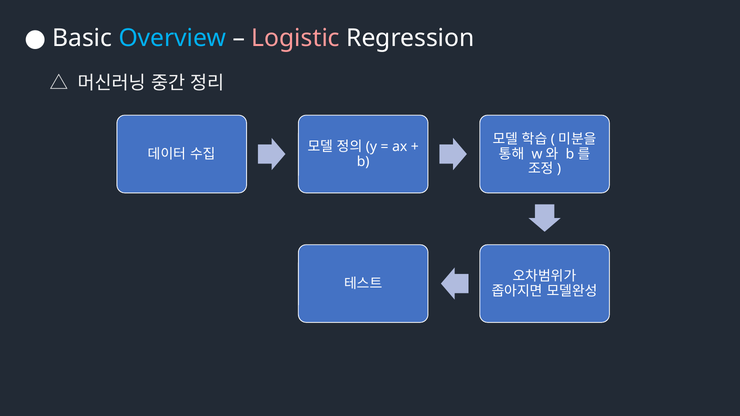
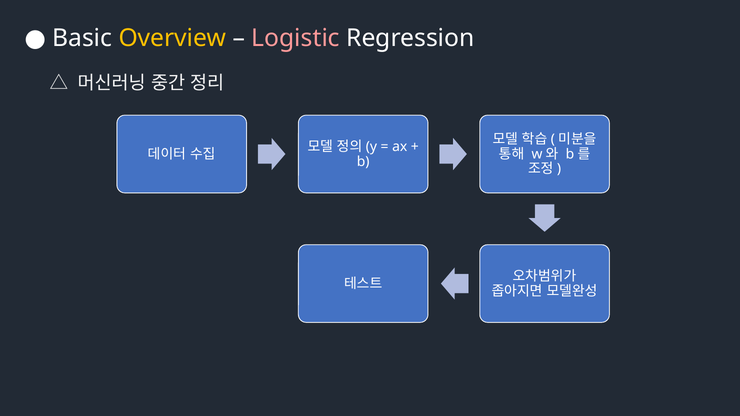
Overview colour: light blue -> yellow (172, 38)
